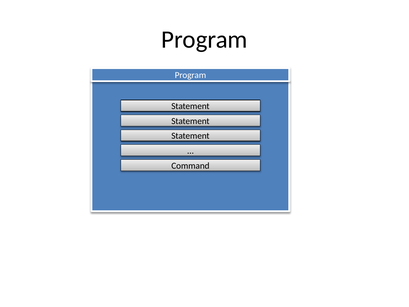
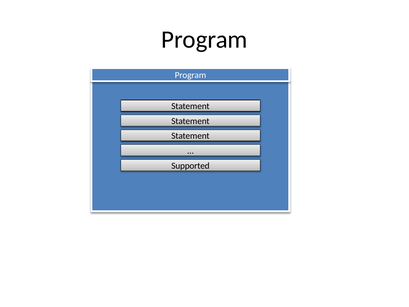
Command: Command -> Supported (190, 166)
